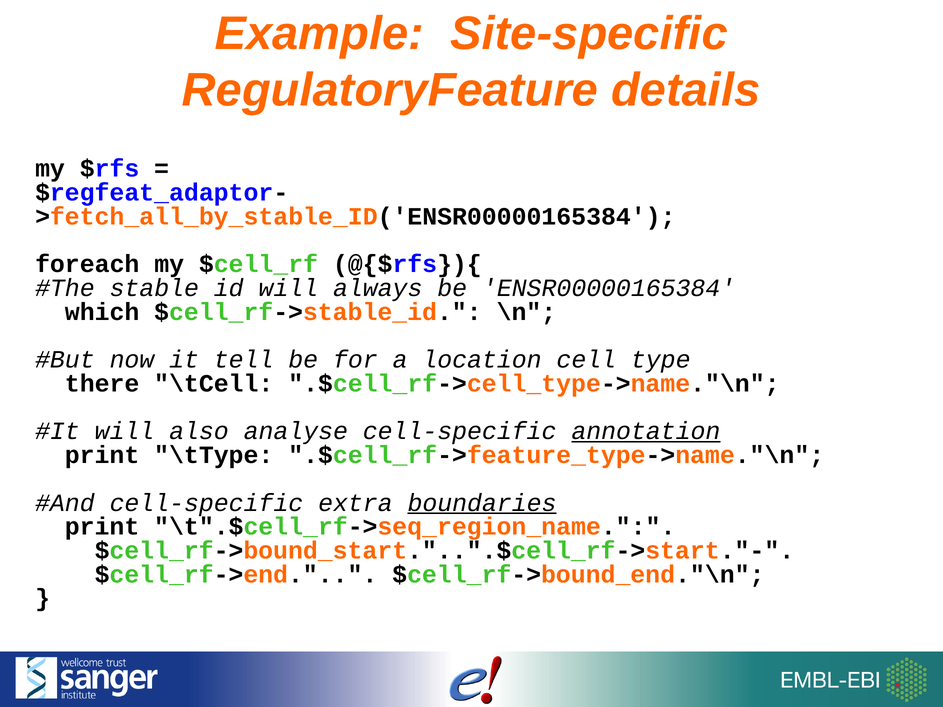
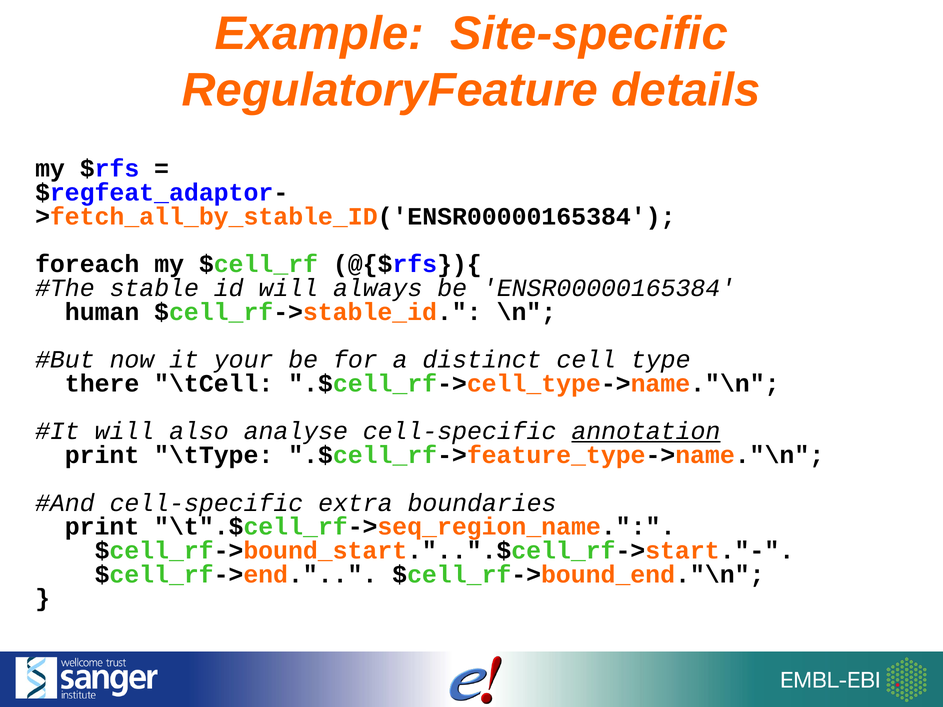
which: which -> human (102, 312)
tell: tell -> your (244, 360)
location: location -> distinct (482, 360)
boundaries underline: present -> none (482, 503)
